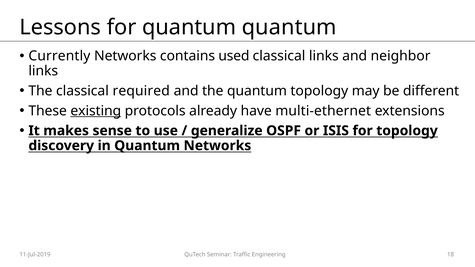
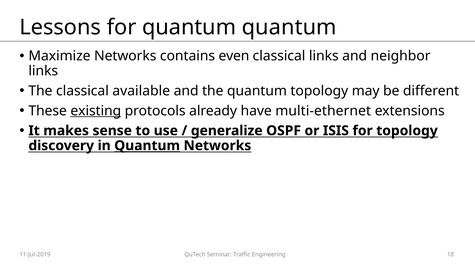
Currently: Currently -> Maximize (59, 56)
used: used -> even (234, 56)
required: required -> available (141, 91)
Quantum underline: none -> present (147, 146)
